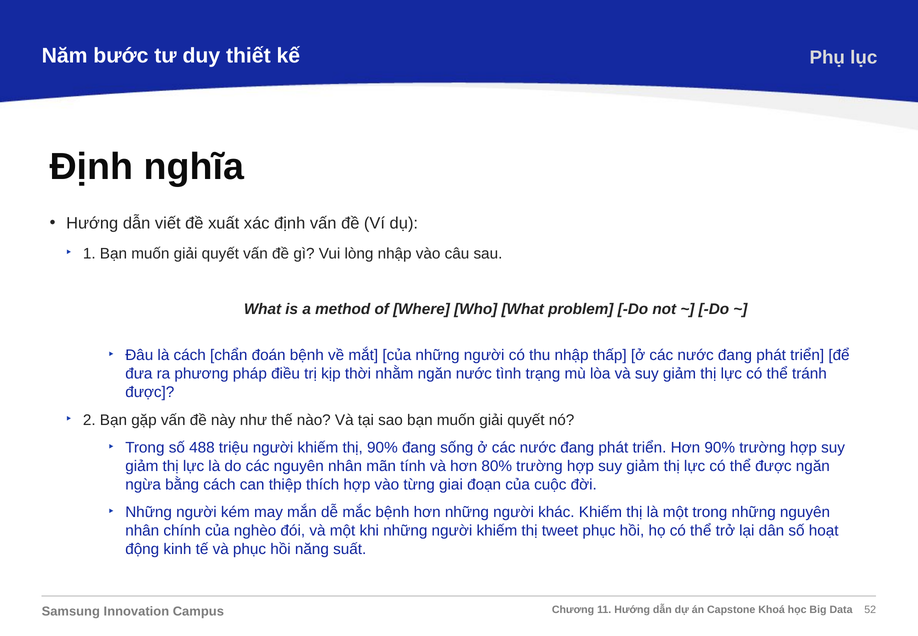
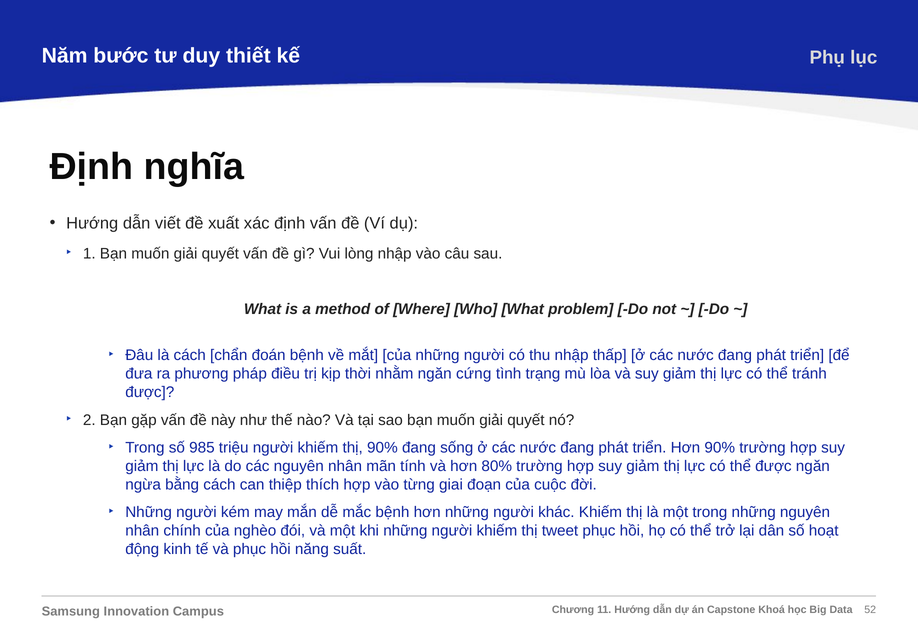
ngăn nước: nước -> cứng (474, 374)
488: 488 -> 985 (202, 447)
